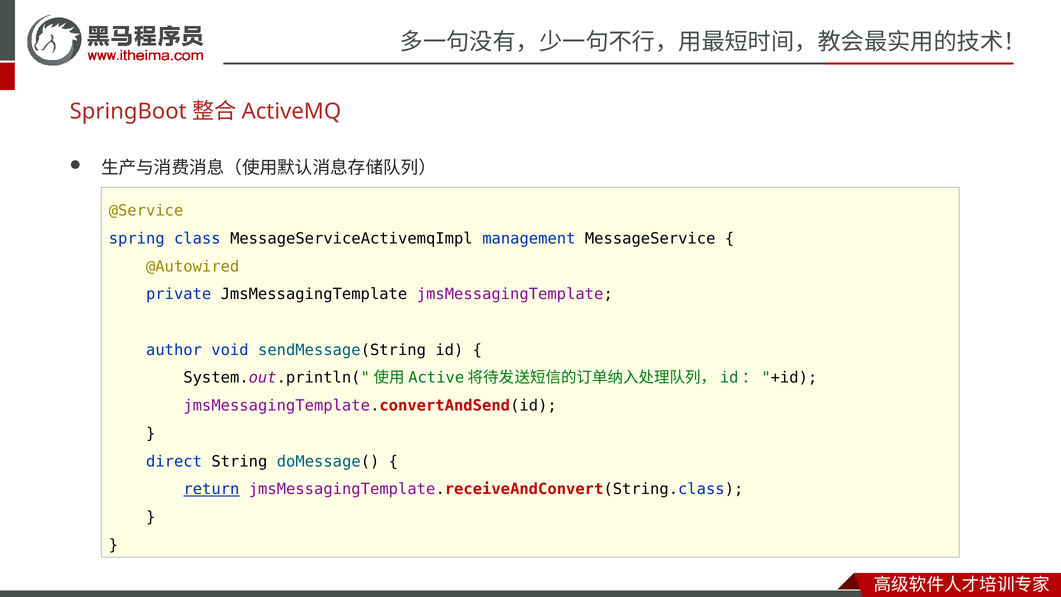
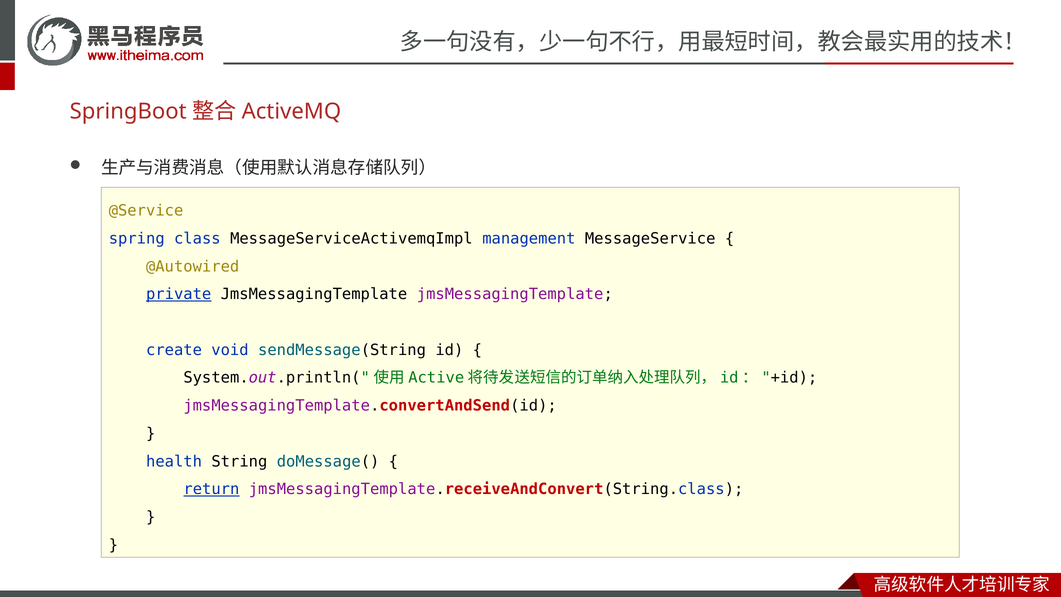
private underline: none -> present (179, 294)
author: author -> create (174, 350)
direct: direct -> health (174, 461)
